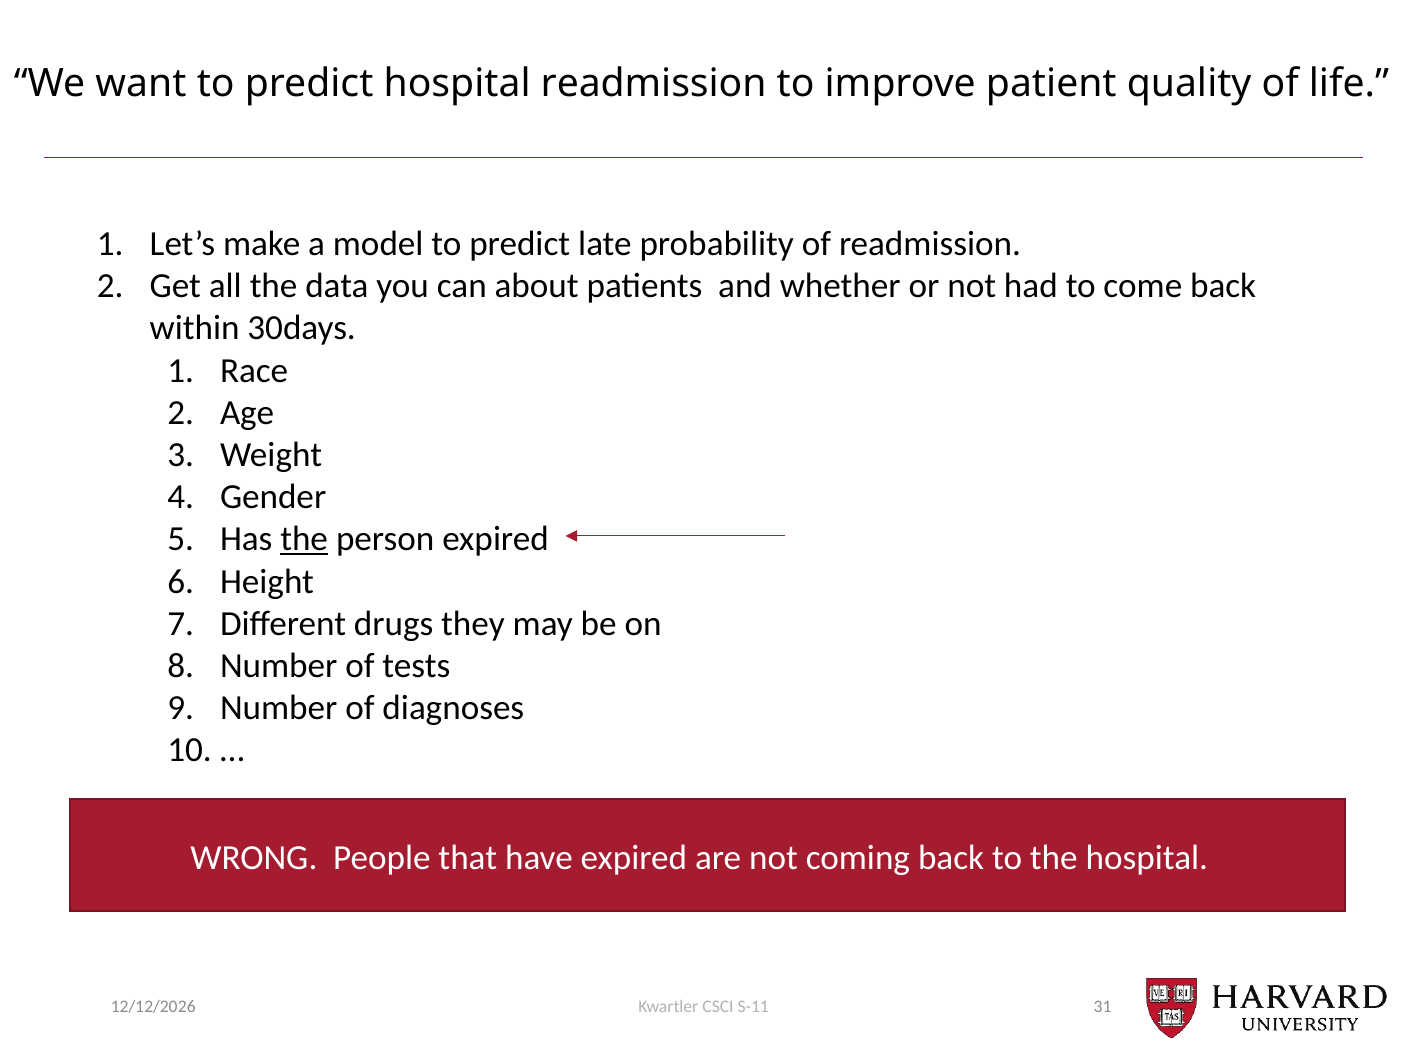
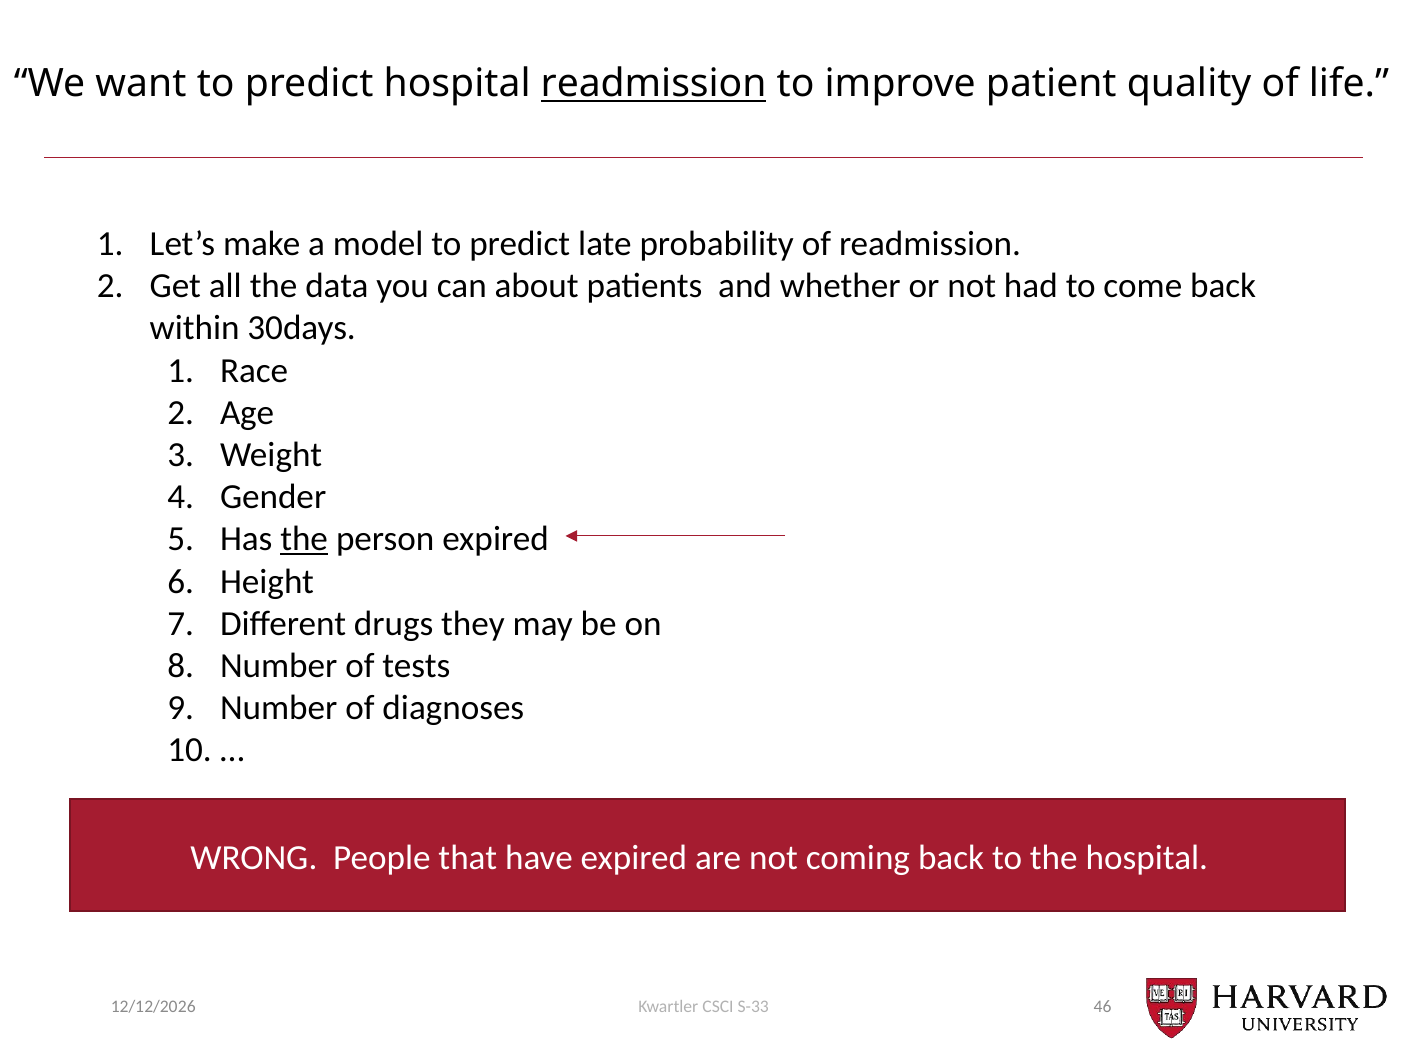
readmission underline: none -> present (654, 84)
S-11: S-11 -> S-33 (753, 1007)
31: 31 -> 46 (1103, 1007)
